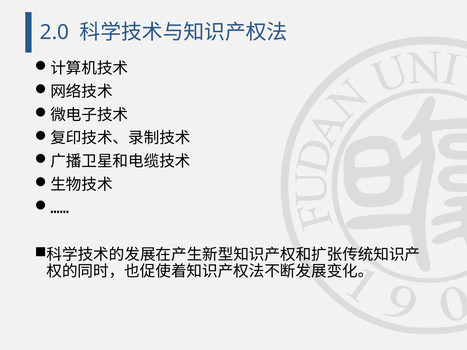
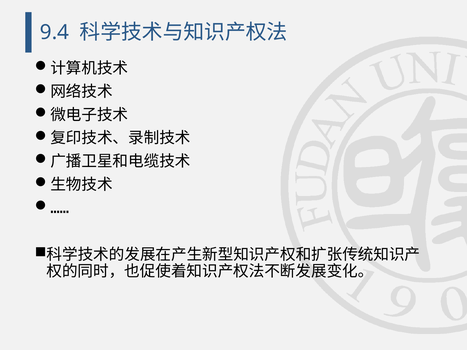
2.0: 2.0 -> 9.4 (55, 32)
